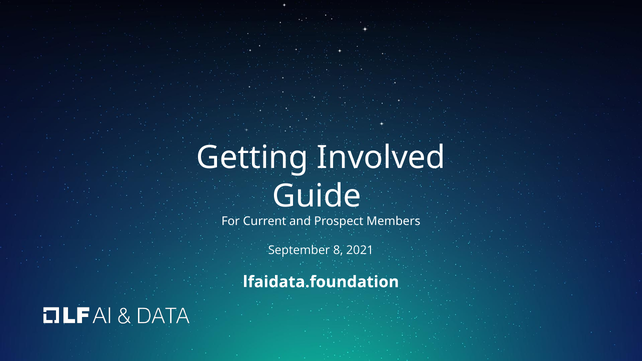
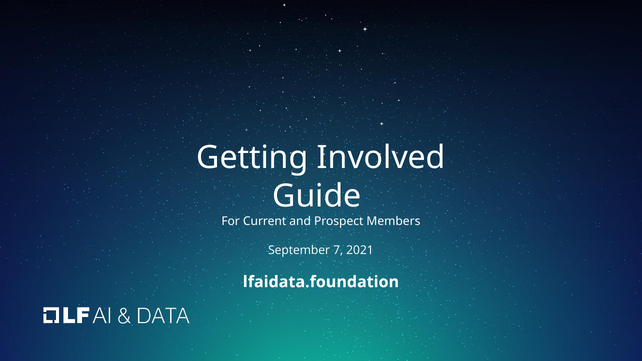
8: 8 -> 7 (338, 250)
